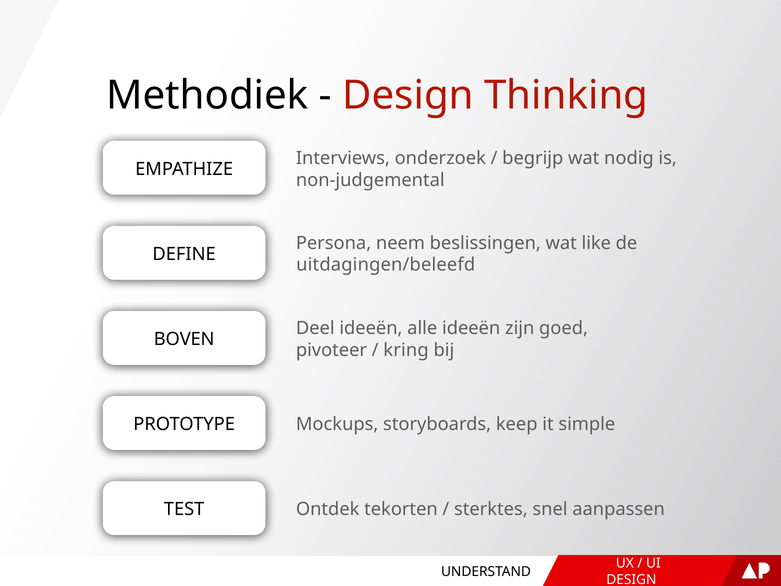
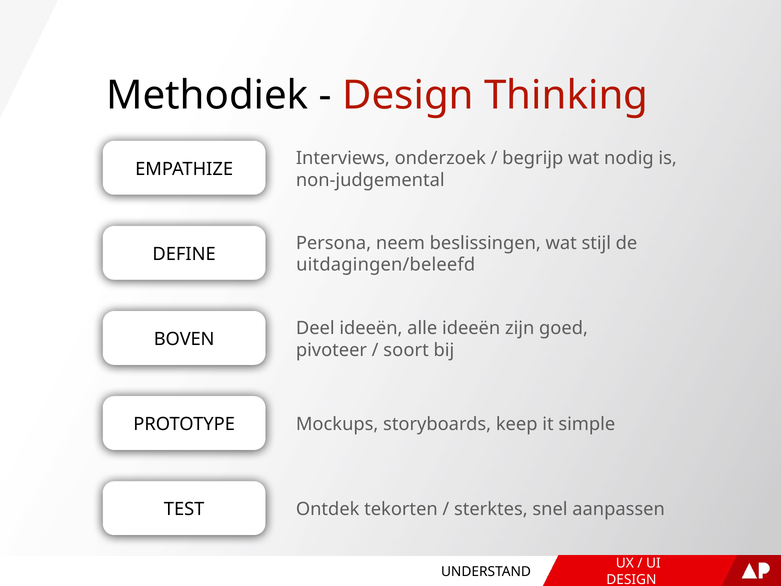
like: like -> stijl (596, 243)
kring: kring -> soort (406, 350)
